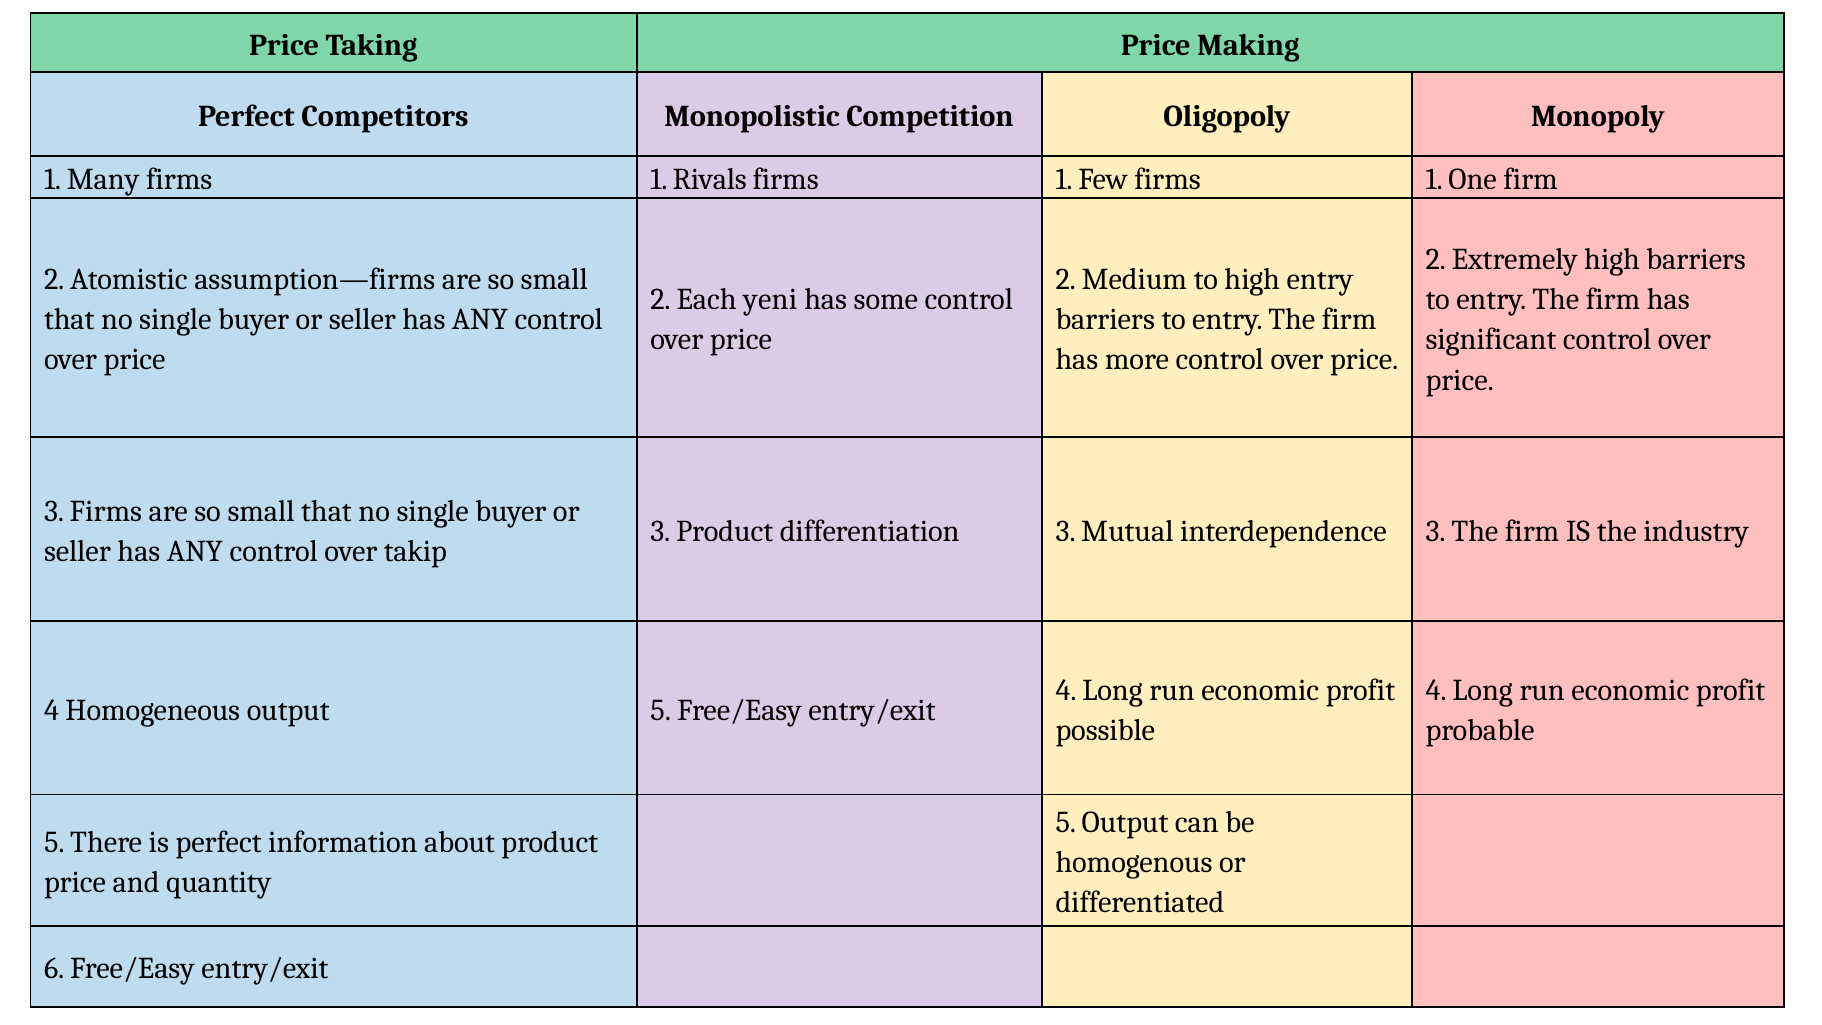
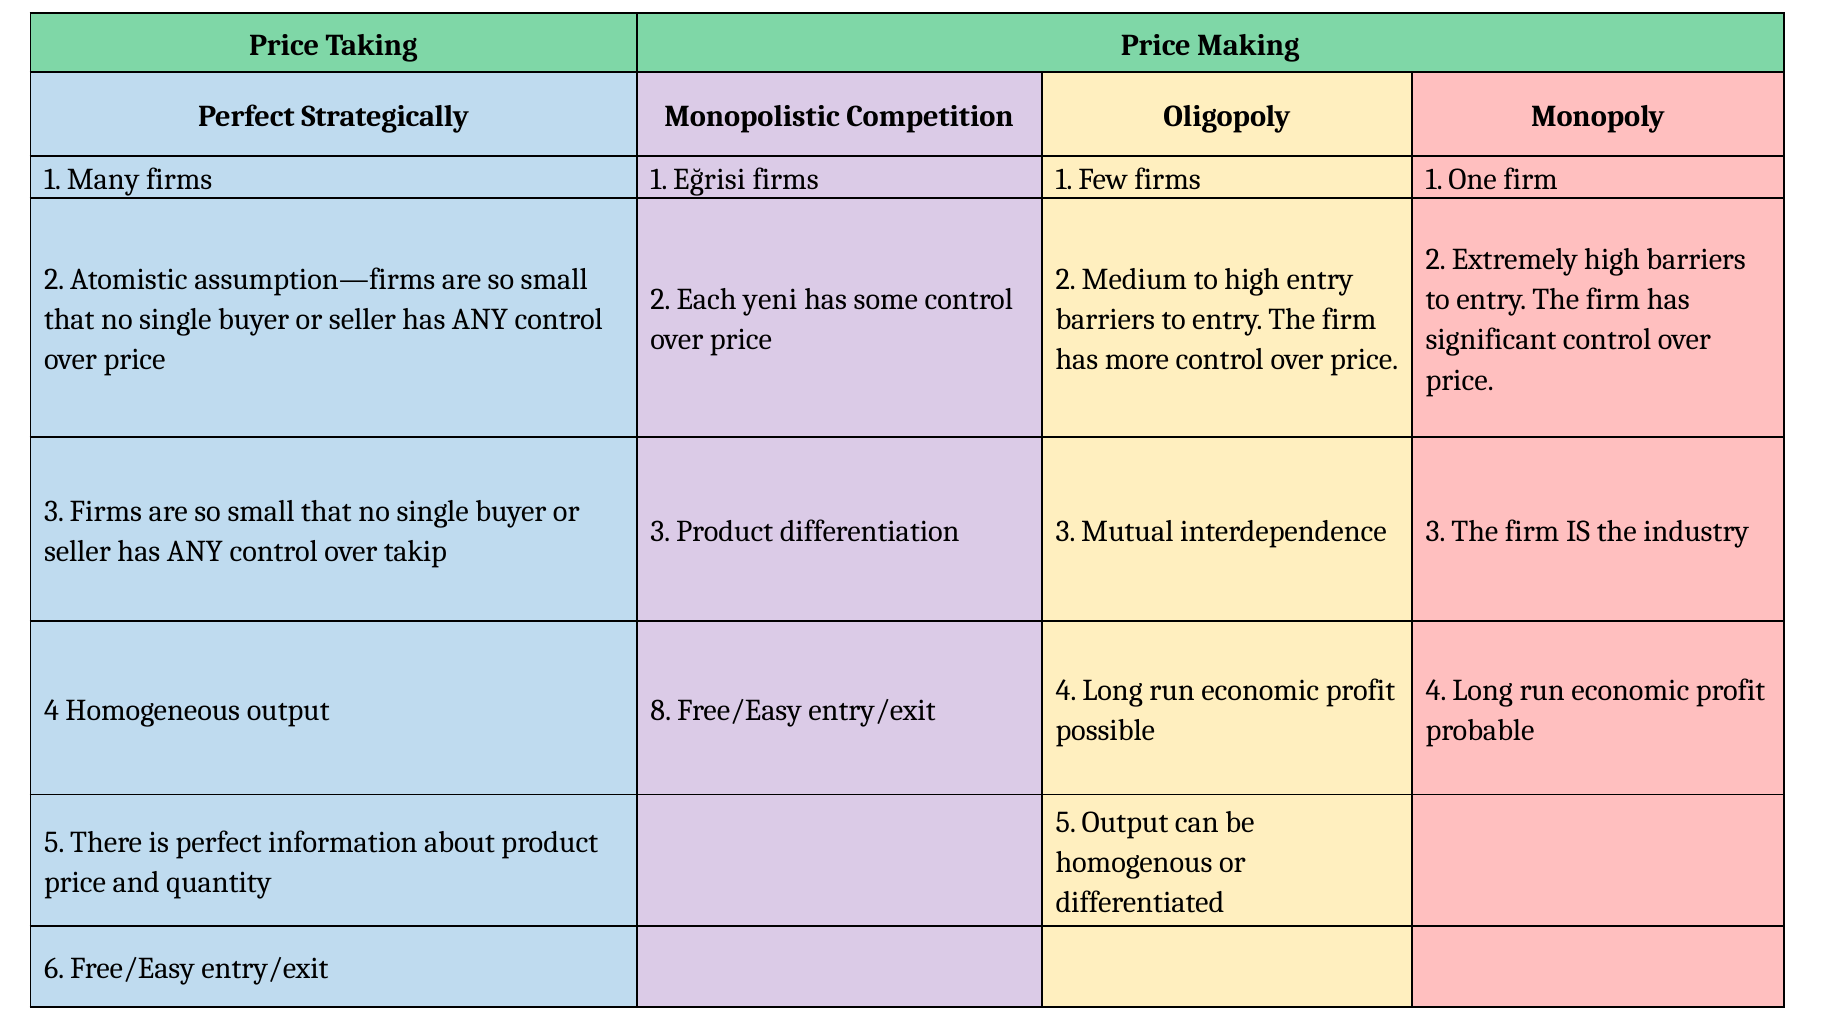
Competitors: Competitors -> Strategically (385, 116)
Rivals: Rivals -> Eğrisi (709, 179)
output 5: 5 -> 8 (661, 710)
